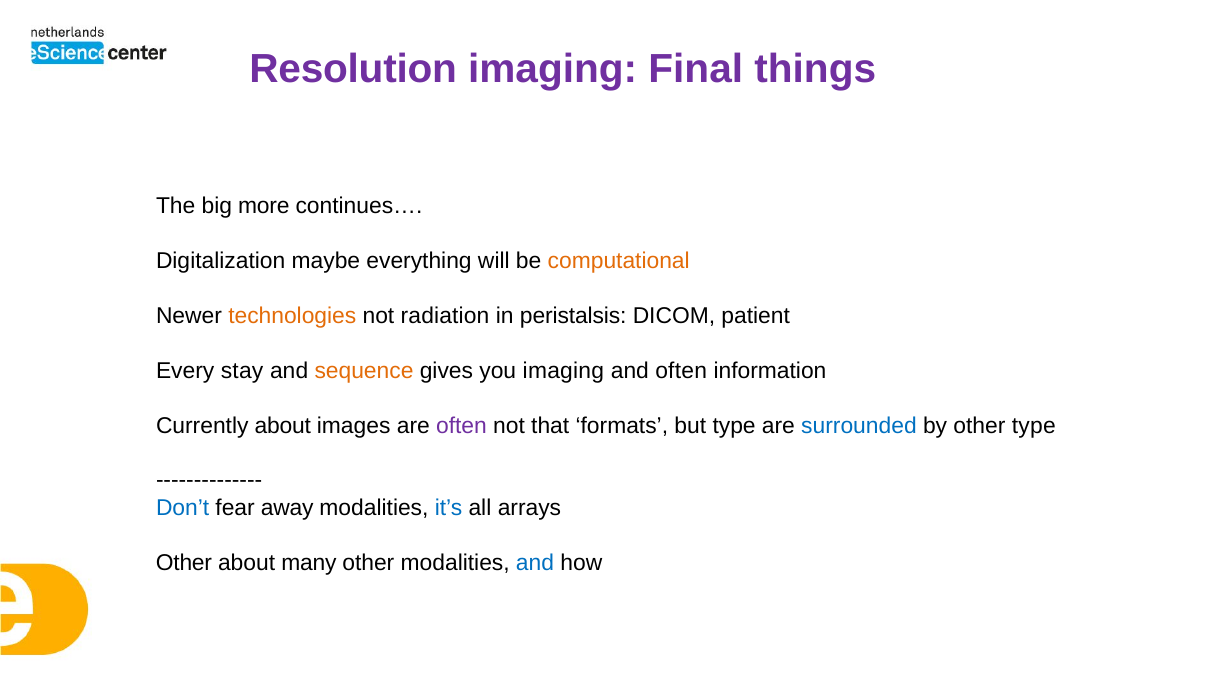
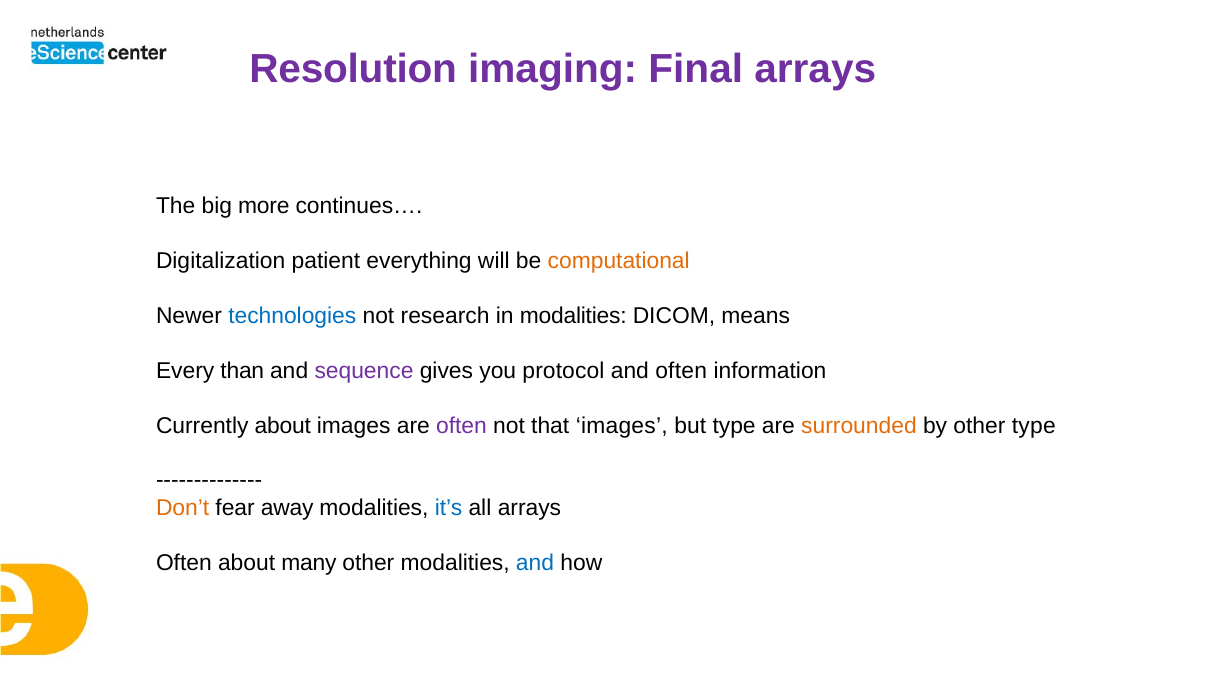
Final things: things -> arrays (815, 69)
maybe: maybe -> patient (326, 261)
technologies colour: orange -> blue (292, 316)
radiation: radiation -> research (445, 316)
in peristalsis: peristalsis -> modalities (573, 316)
patient: patient -> means (756, 316)
stay: stay -> than (242, 371)
sequence colour: orange -> purple (364, 371)
you imaging: imaging -> protocol (563, 371)
that formats: formats -> images (622, 426)
surrounded colour: blue -> orange (859, 426)
Don’t colour: blue -> orange (183, 508)
Other: Other -> Often (184, 563)
